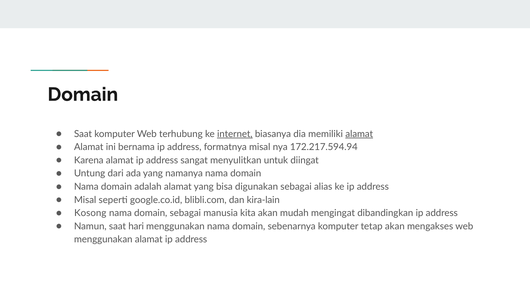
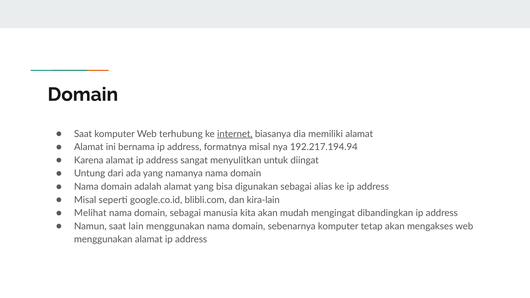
alamat underline: present -> none (359, 134)
172.217.594.94: 172.217.594.94 -> 192.217.194.94 (324, 147)
Kosong: Kosong -> Melihat (90, 213)
hari: hari -> lain (136, 226)
